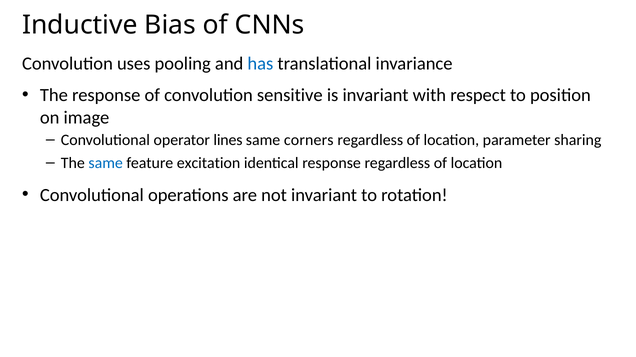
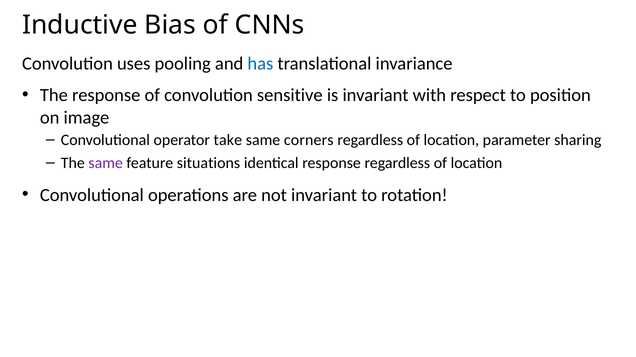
lines: lines -> take (228, 140)
same colour: blue -> purple (106, 163)
excitation: excitation -> situations (208, 163)
